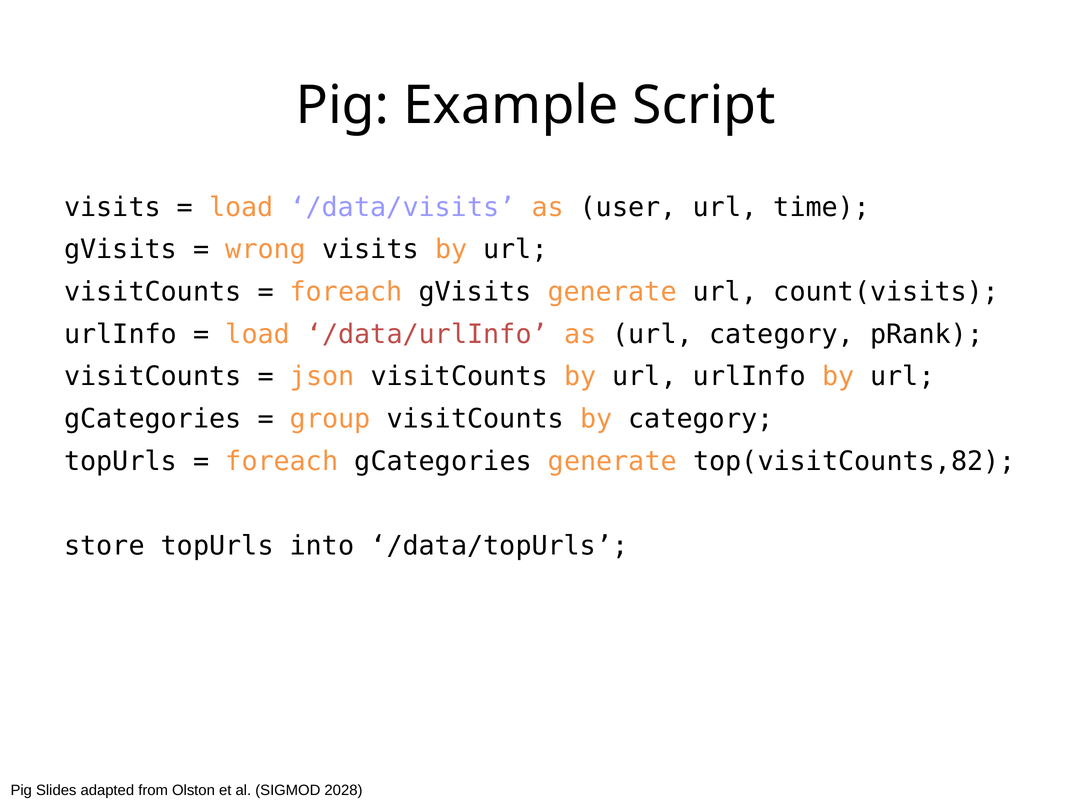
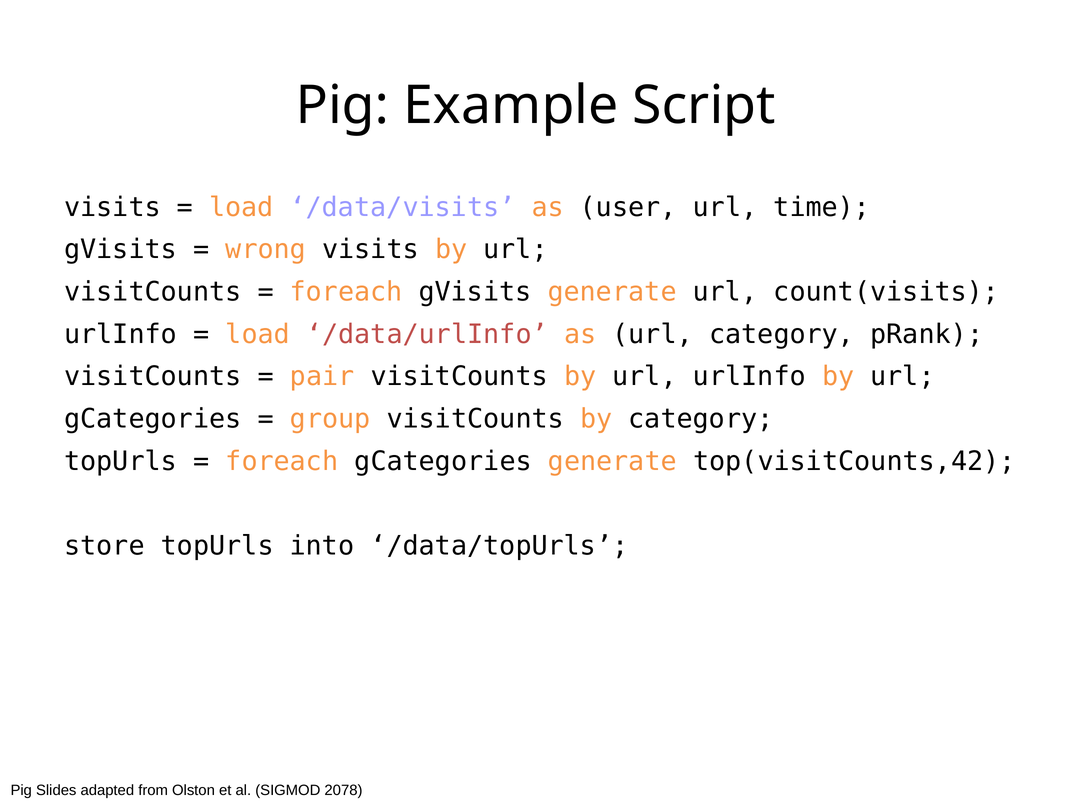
json: json -> pair (322, 377)
top(visitCounts,82: top(visitCounts,82 -> top(visitCounts,42 (854, 461)
2028: 2028 -> 2078 (343, 790)
